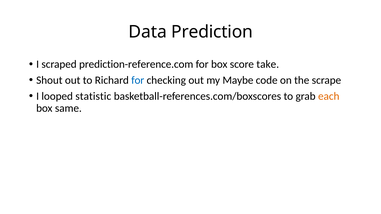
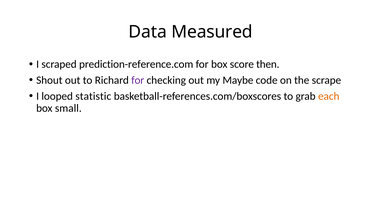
Prediction: Prediction -> Measured (212, 32)
take: take -> then (268, 64)
for colour: blue -> purple (138, 80)
same: same -> small (68, 108)
